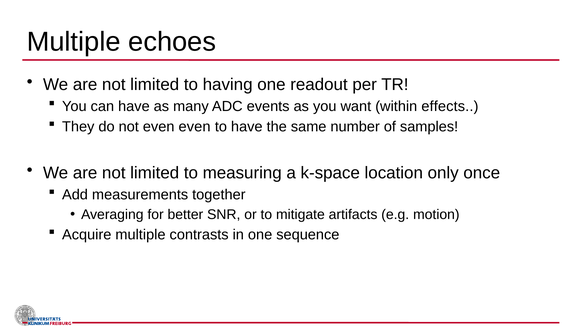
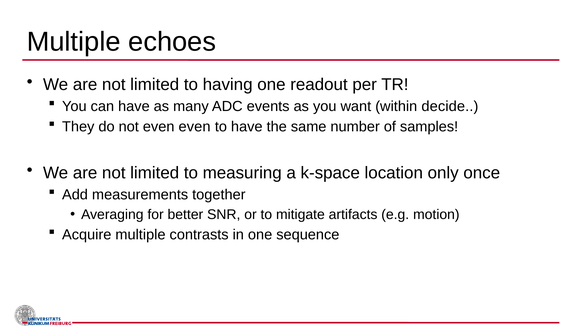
effects: effects -> decide (450, 106)
